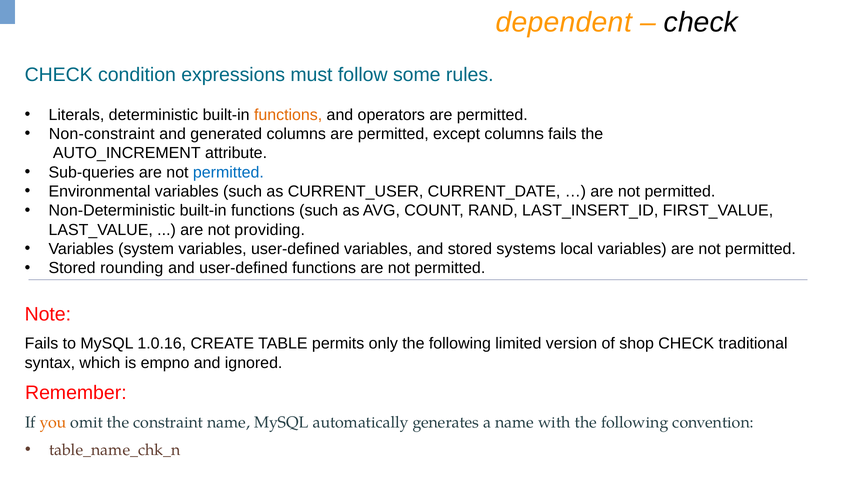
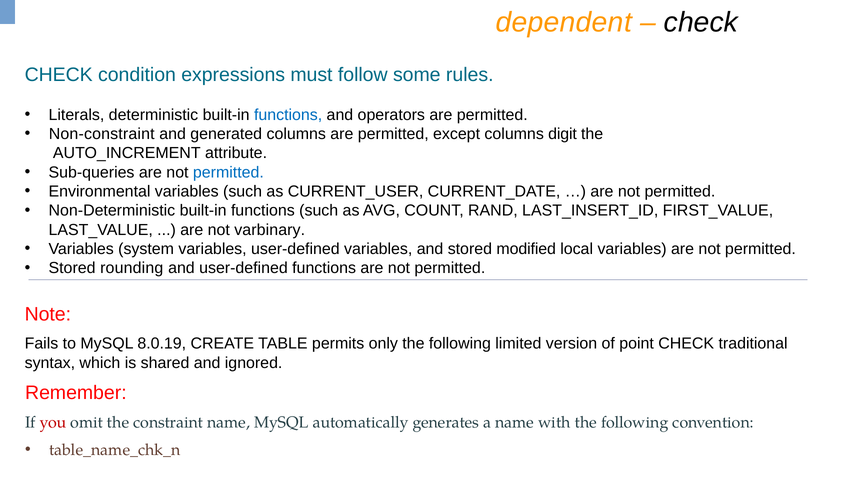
functions colour: orange -> blue (288, 115)
columns fails: fails -> digit (563, 134)
providing: providing -> varbinary (270, 230)
systems: systems -> modified (526, 249)
1.0.16: 1.0.16 -> 8.0.19 (162, 343)
shop: shop -> point (637, 343)
empno: empno -> shared (165, 363)
you colour: orange -> red (53, 422)
